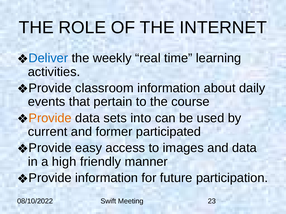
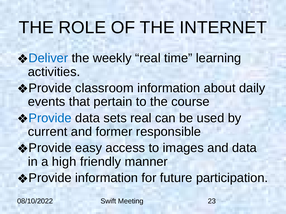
Provide colour: orange -> blue (50, 118)
sets into: into -> real (141, 118)
participated: participated -> responsible (169, 132)
